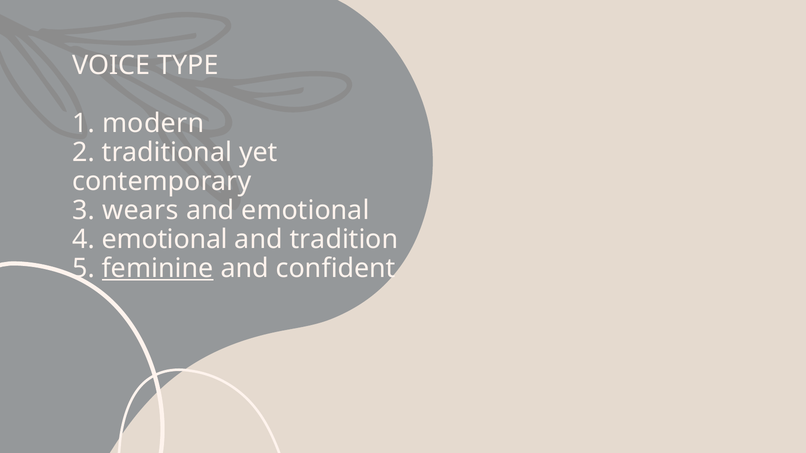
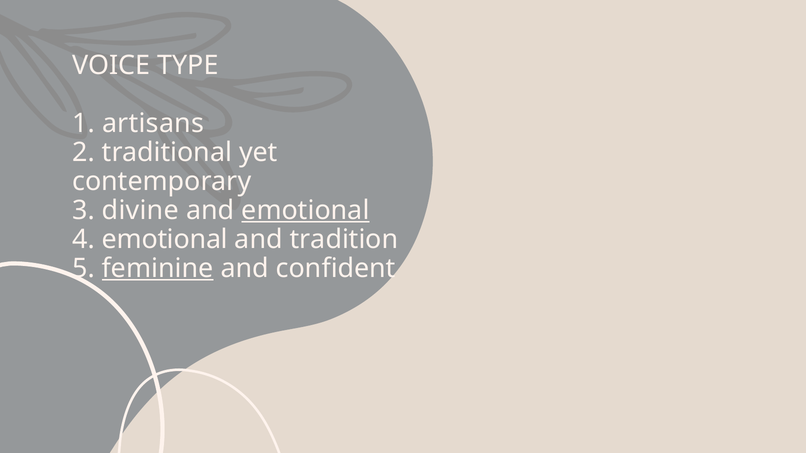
modern: modern -> artisans (153, 123)
wears: wears -> divine (140, 210)
emotional underline: none -> present (305, 210)
